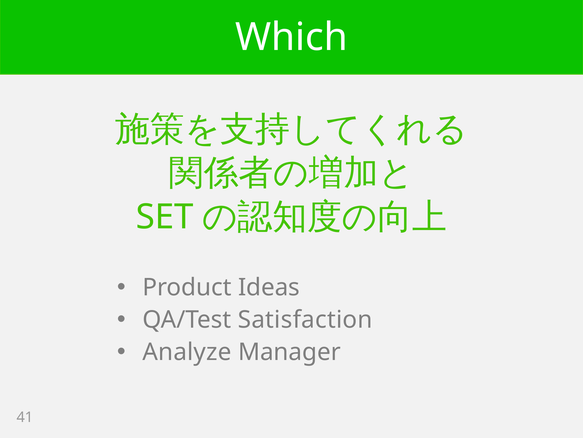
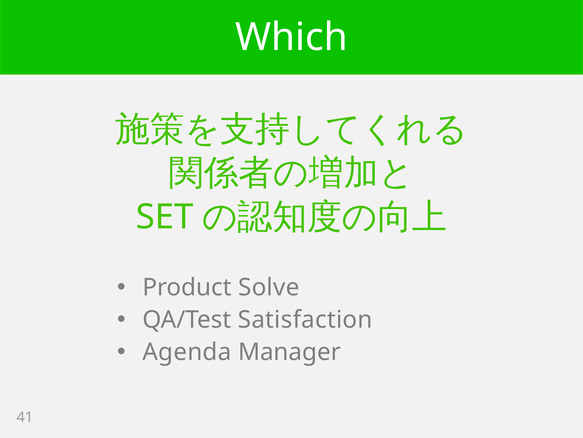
Ideas: Ideas -> Solve (269, 287)
Analyze: Analyze -> Agenda (187, 351)
